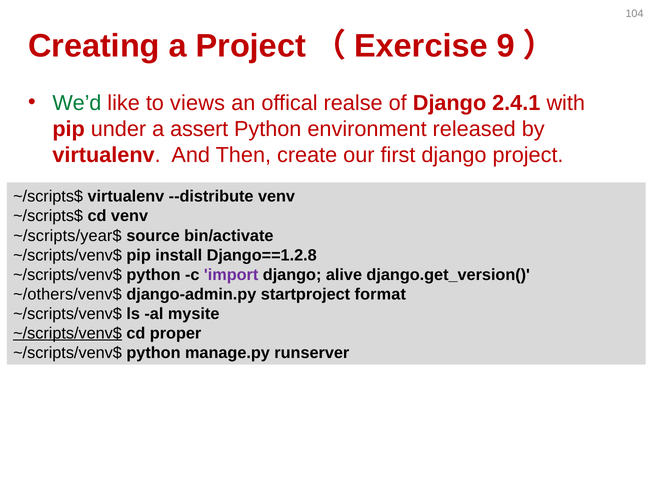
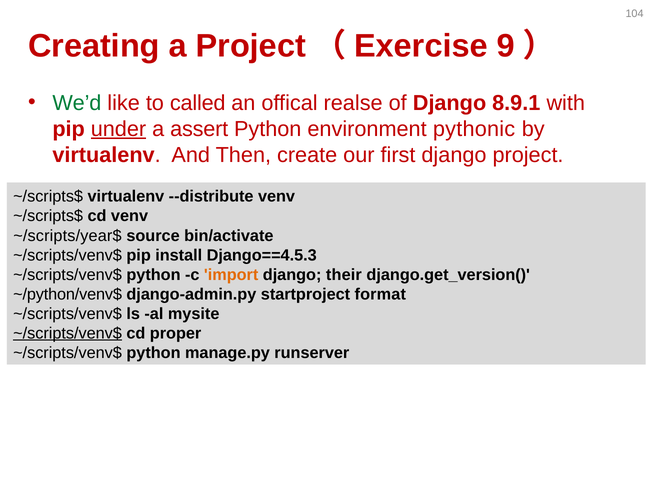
views: views -> called (198, 103)
2.4.1: 2.4.1 -> 8.9.1 (516, 103)
under underline: none -> present (118, 129)
released: released -> pythonic (474, 129)
Django==1.2.8: Django==1.2.8 -> Django==4.5.3 (262, 255)
import colour: purple -> orange (231, 274)
alive: alive -> their (344, 274)
~/others/venv$: ~/others/venv$ -> ~/python/venv$ (68, 294)
